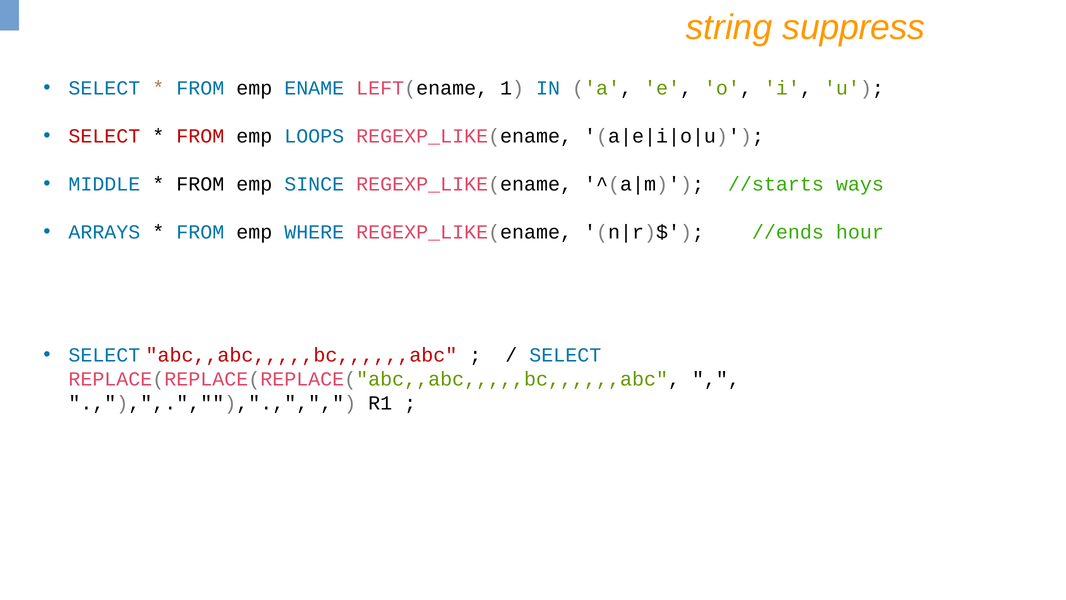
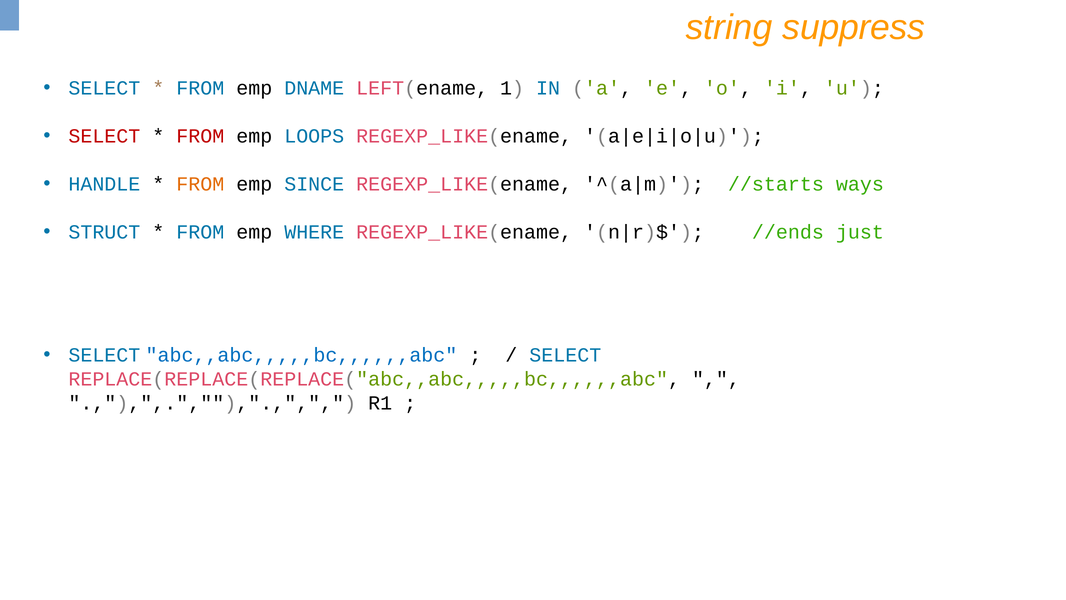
ENAME: ENAME -> DNAME (314, 88)
MIDDLE: MIDDLE -> HANDLE (104, 184)
FROM colour: black -> orange (200, 184)
ARRAYS: ARRAYS -> STRUCT (104, 232)
hour: hour -> just (860, 232)
abc,,abc,,,,,bc,,,,,,abc colour: red -> blue (301, 355)
